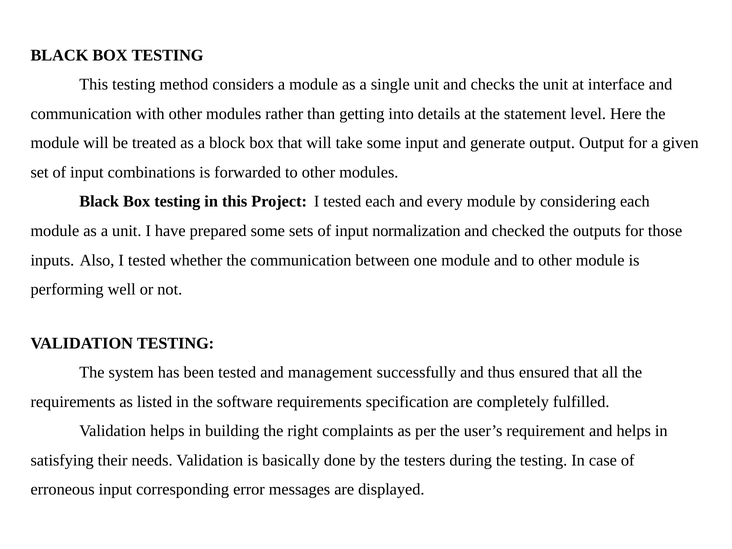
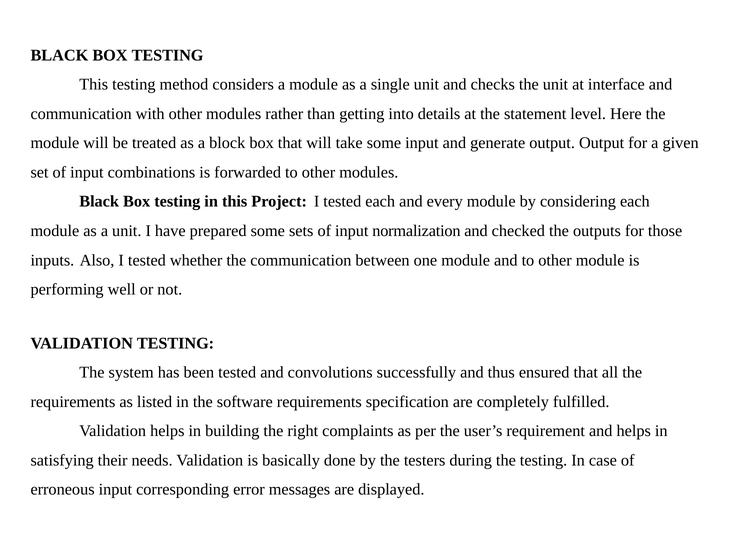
management: management -> convolutions (330, 372)
